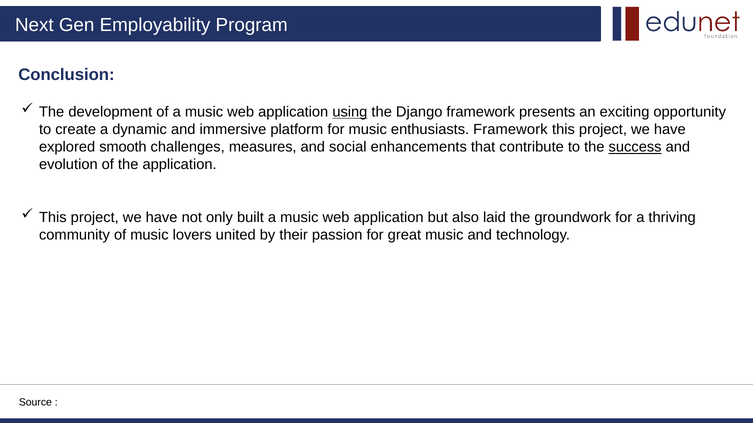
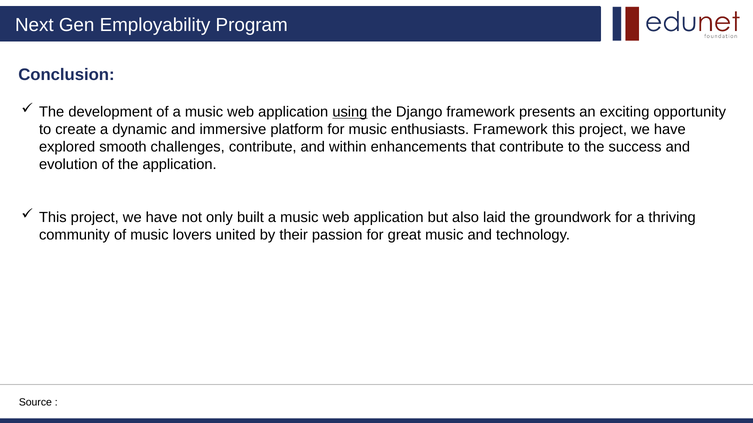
challenges measures: measures -> contribute (263, 147)
social: social -> within (348, 147)
success underline: present -> none (635, 147)
